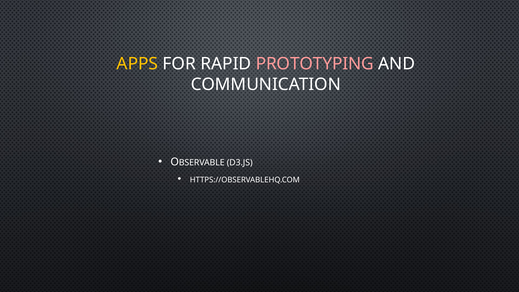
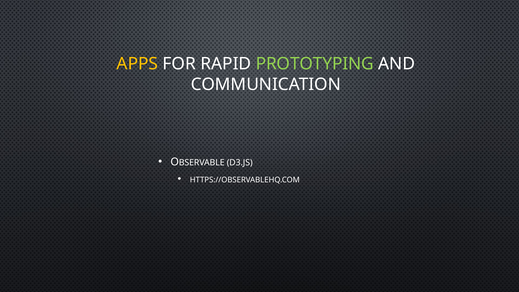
PROTOTYPING colour: pink -> light green (315, 64)
